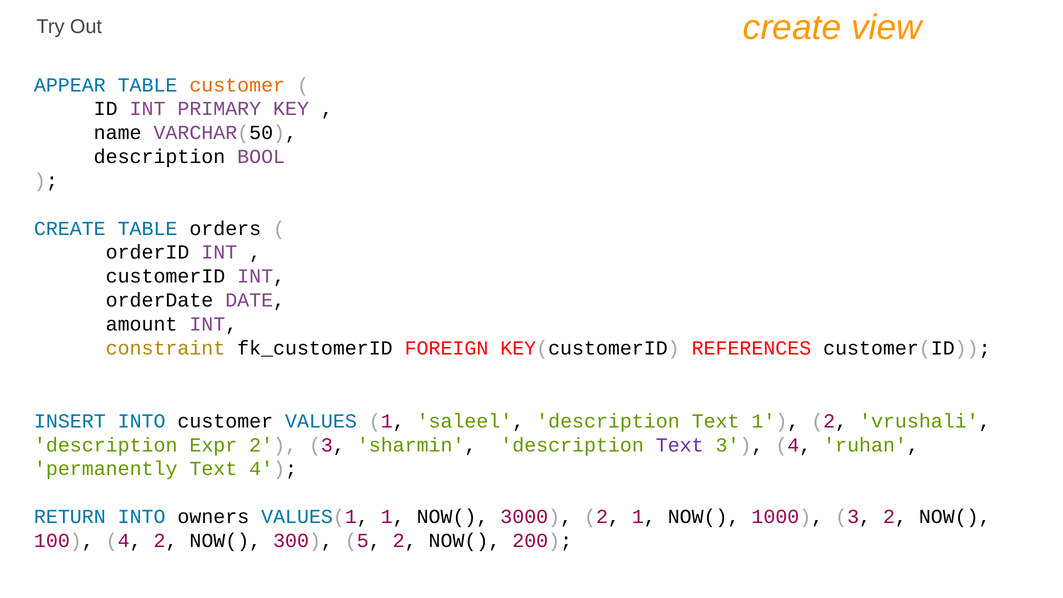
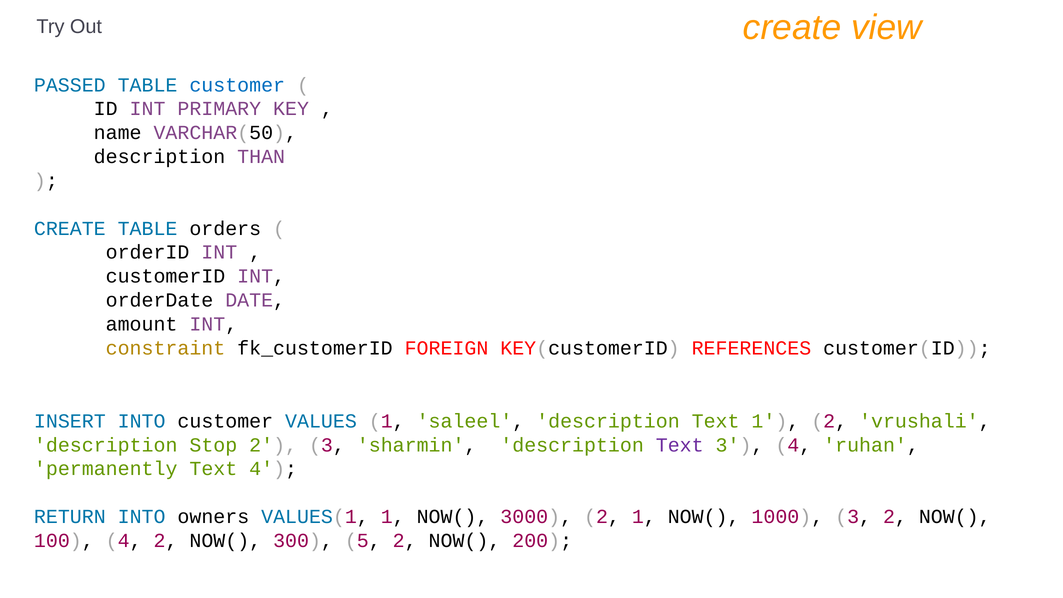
APPEAR: APPEAR -> PASSED (70, 85)
customer colour: orange -> blue (237, 85)
BOOL: BOOL -> THAN (261, 157)
Expr: Expr -> Stop (213, 445)
